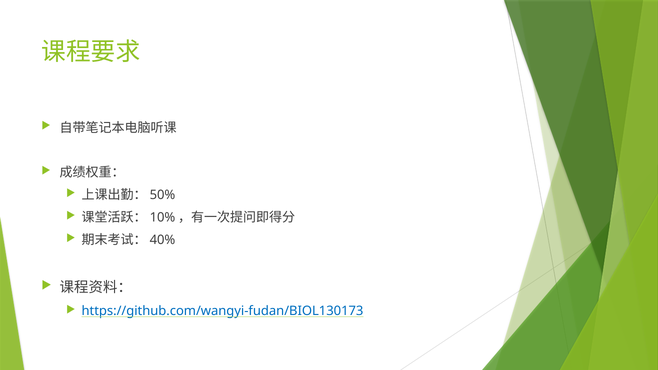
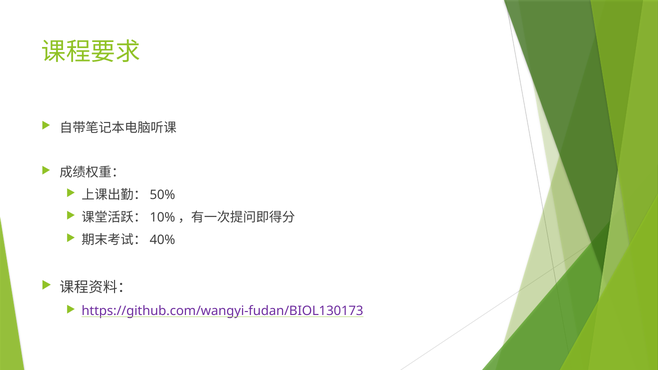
https://github.com/wangyi-fudan/BIOL130173 colour: blue -> purple (223, 311)
